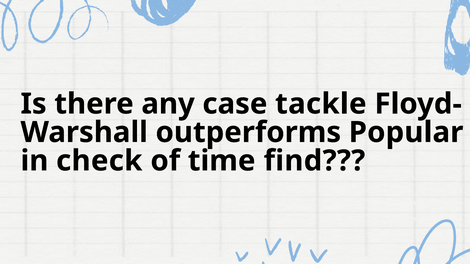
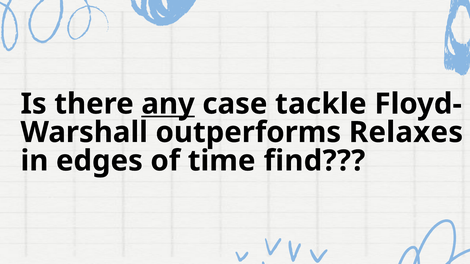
any underline: none -> present (168, 104)
Popular: Popular -> Relaxes (406, 133)
check: check -> edges (99, 161)
